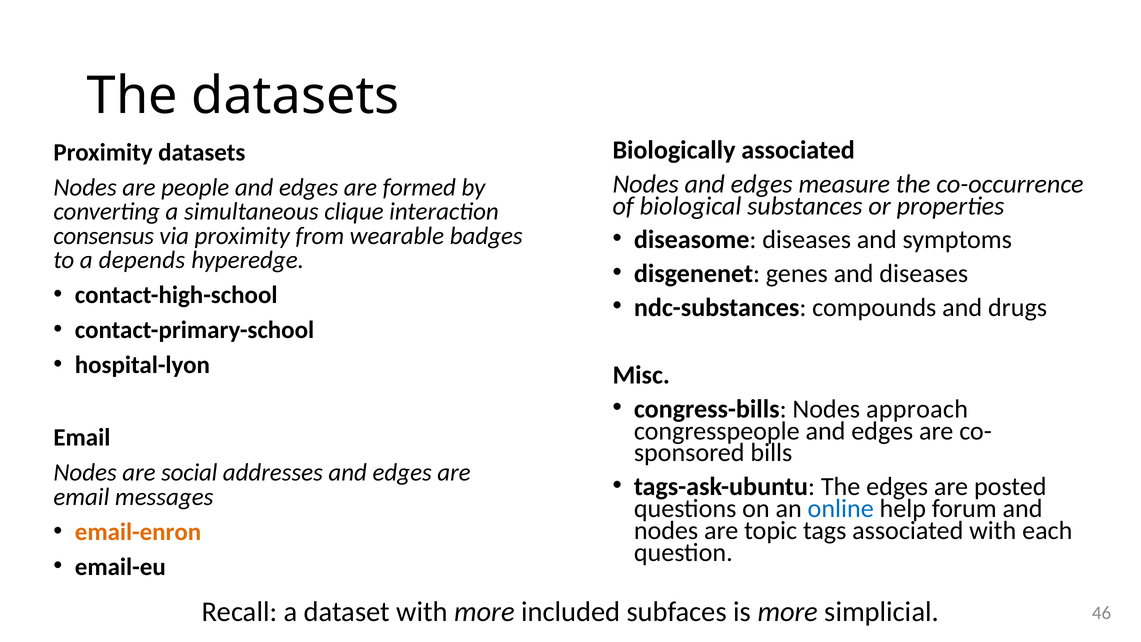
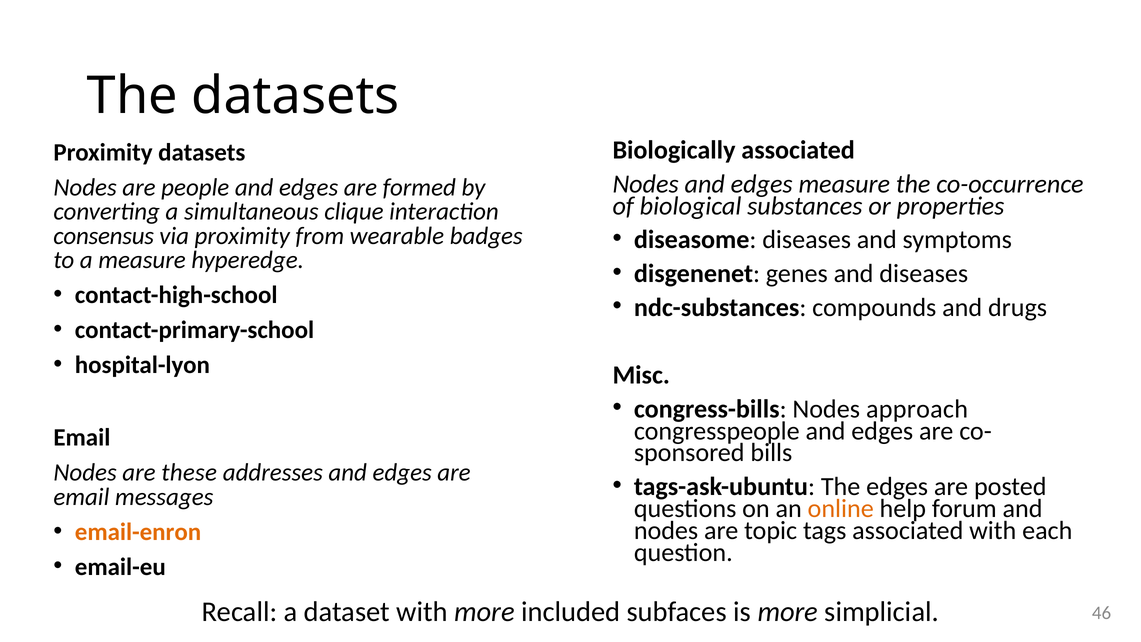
a depends: depends -> measure (142, 260)
social: social -> these (189, 472)
online colour: blue -> orange (841, 508)
